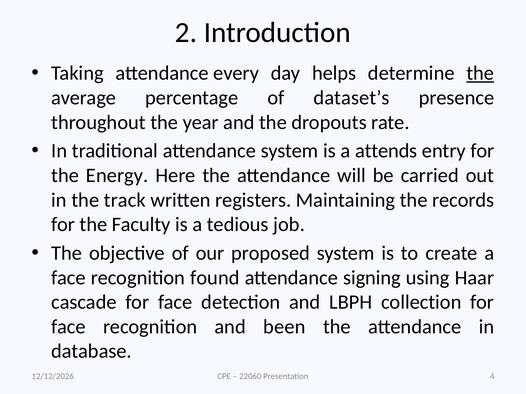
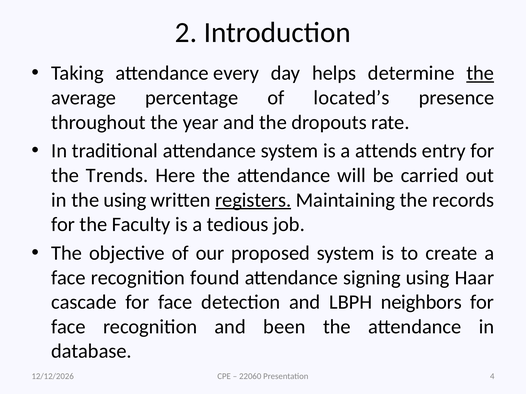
dataset’s: dataset’s -> located’s (352, 98)
Energy: Energy -> Trends (117, 176)
the track: track -> using (125, 200)
registers underline: none -> present (253, 200)
collection: collection -> neighbors (421, 303)
